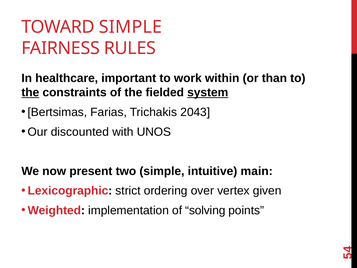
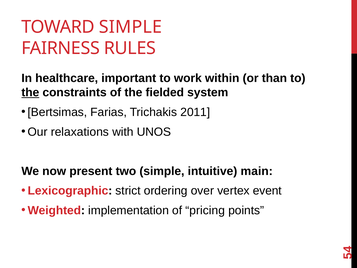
system underline: present -> none (208, 92)
2043: 2043 -> 2011 (195, 112)
discounted: discounted -> relaxations (80, 132)
given: given -> event (267, 191)
solving: solving -> pricing (205, 210)
